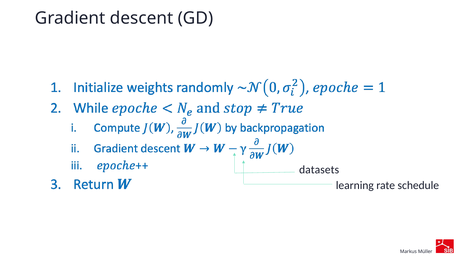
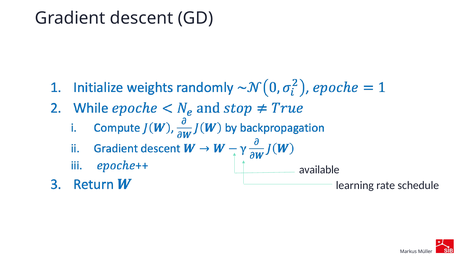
datasets: datasets -> available (319, 170)
